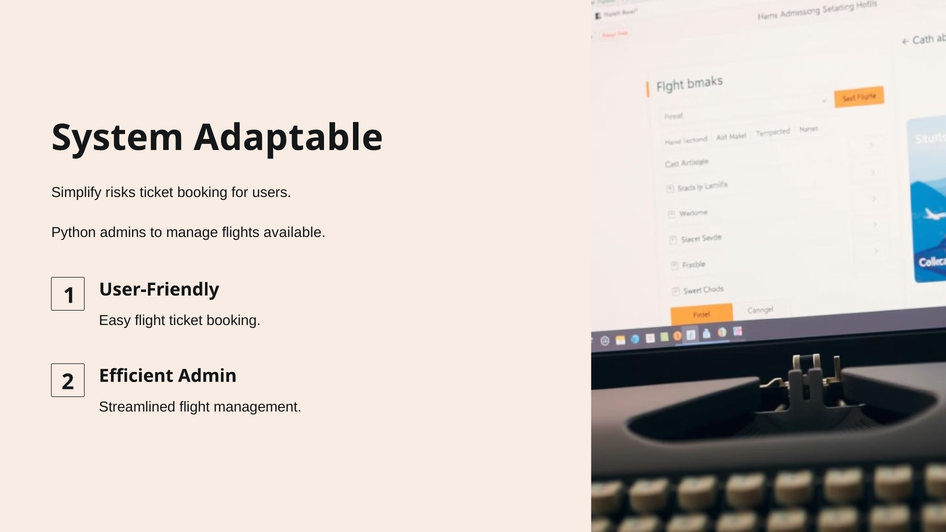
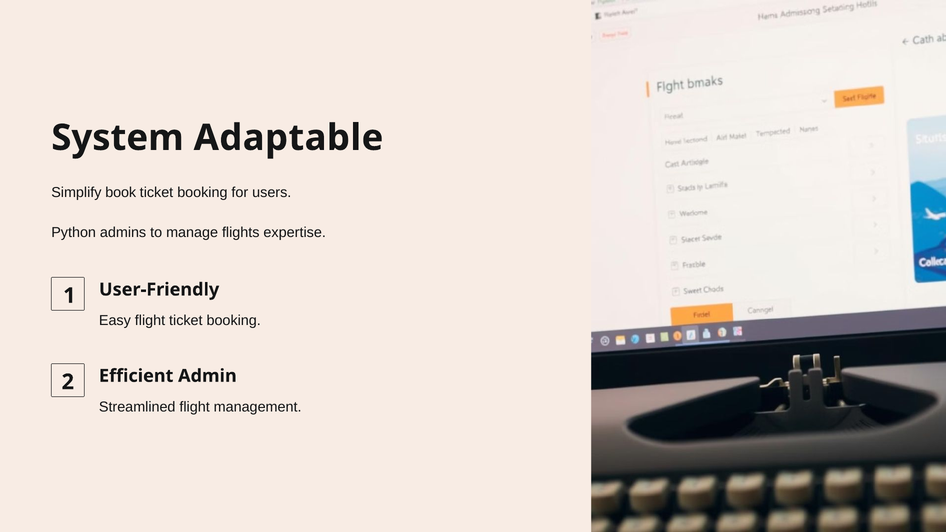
risks: risks -> book (121, 193)
available: available -> expertise (295, 233)
